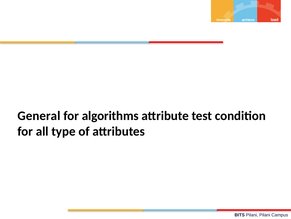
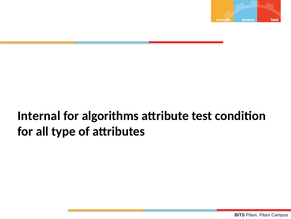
General: General -> Internal (39, 115)
